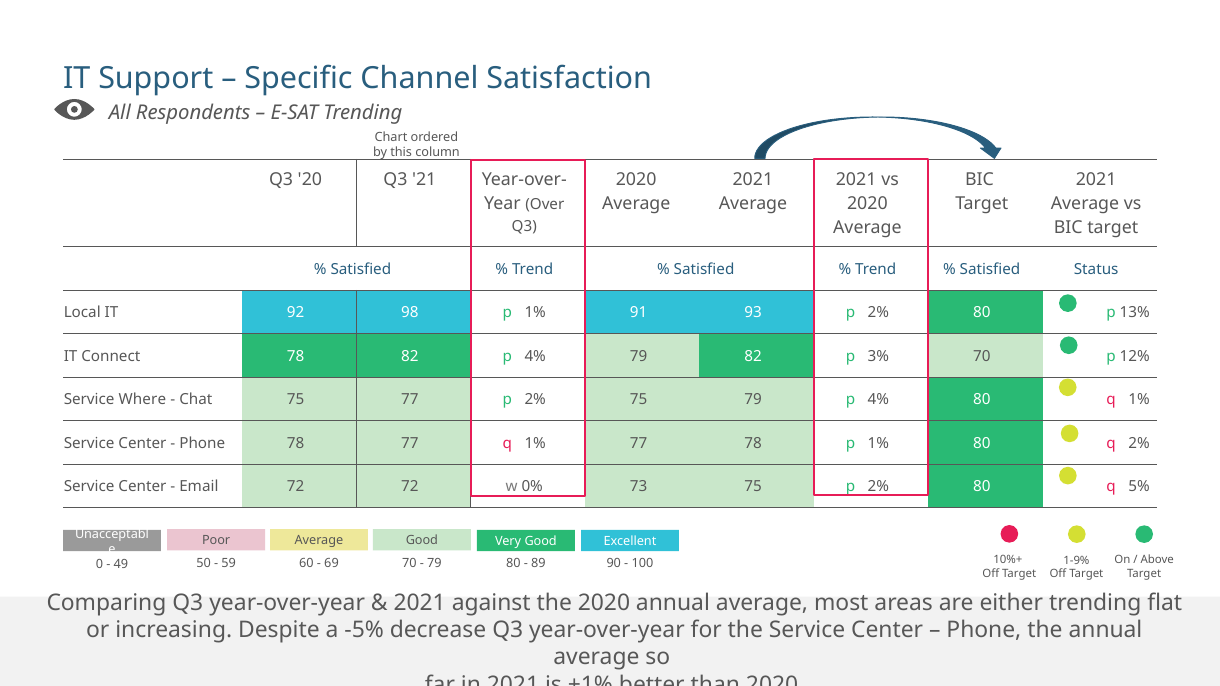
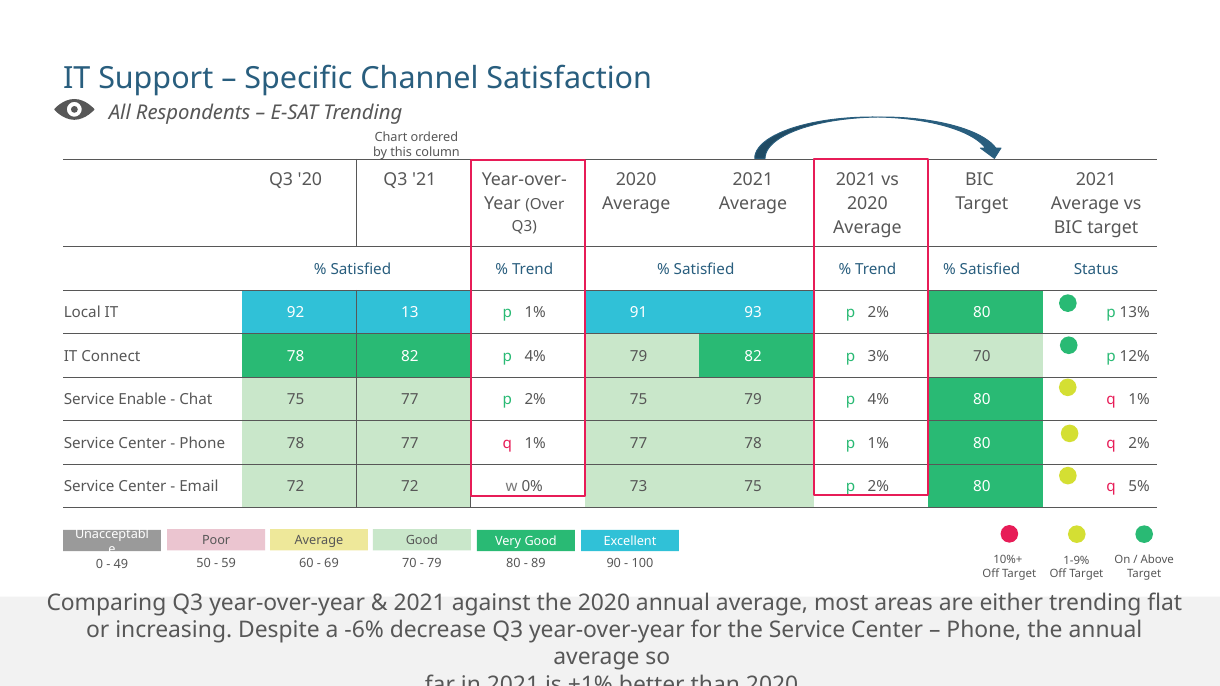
92 98: 98 -> 13 (410, 313)
Where: Where -> Enable (142, 400)
-5%: -5% -> -6% (364, 630)
